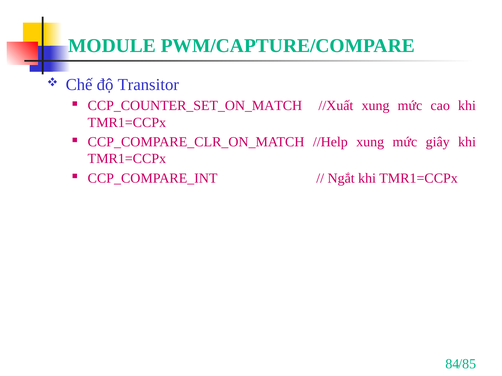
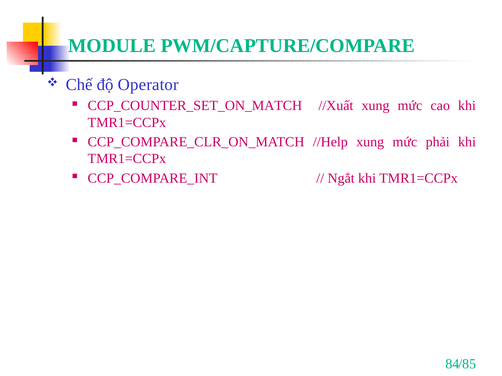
Transitor: Transitor -> Operator (148, 85)
giây: giây -> phải (438, 142)
